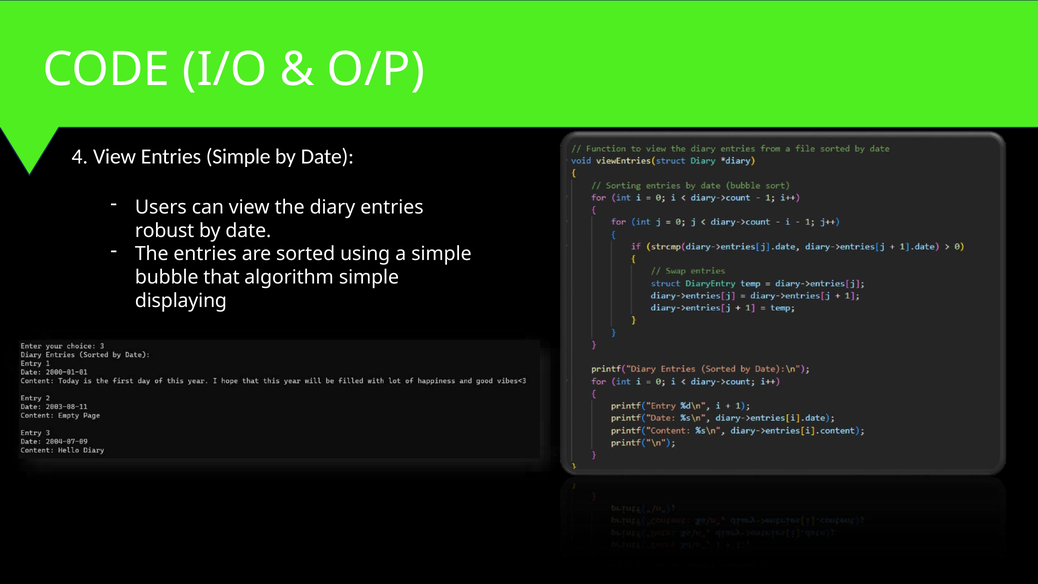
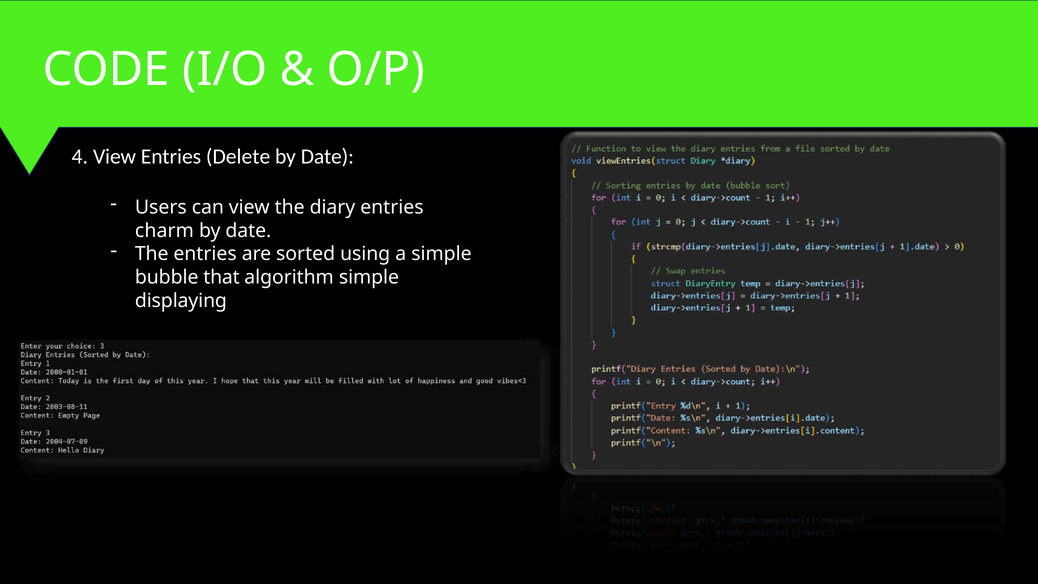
Entries Simple: Simple -> Delete (238, 157)
robust: robust -> charm (164, 231)
